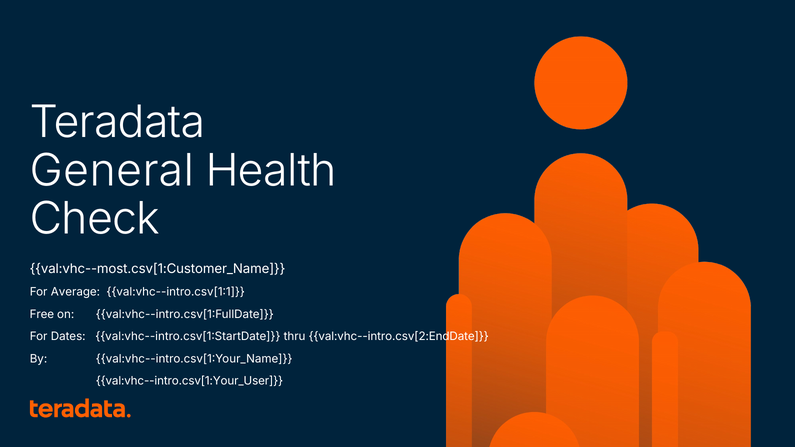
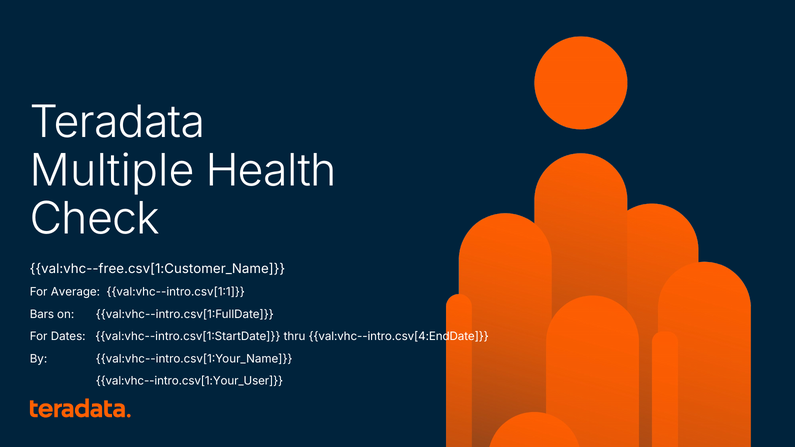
General: General -> Multiple (112, 171)
val:vhc--most.csv[1:Customer_Name: val:vhc--most.csv[1:Customer_Name -> val:vhc--free.csv[1:Customer_Name (157, 269)
Free: Free -> Bars (42, 314)
val:vhc--intro.csv[2:EndDate: val:vhc--intro.csv[2:EndDate -> val:vhc--intro.csv[4:EndDate (399, 337)
